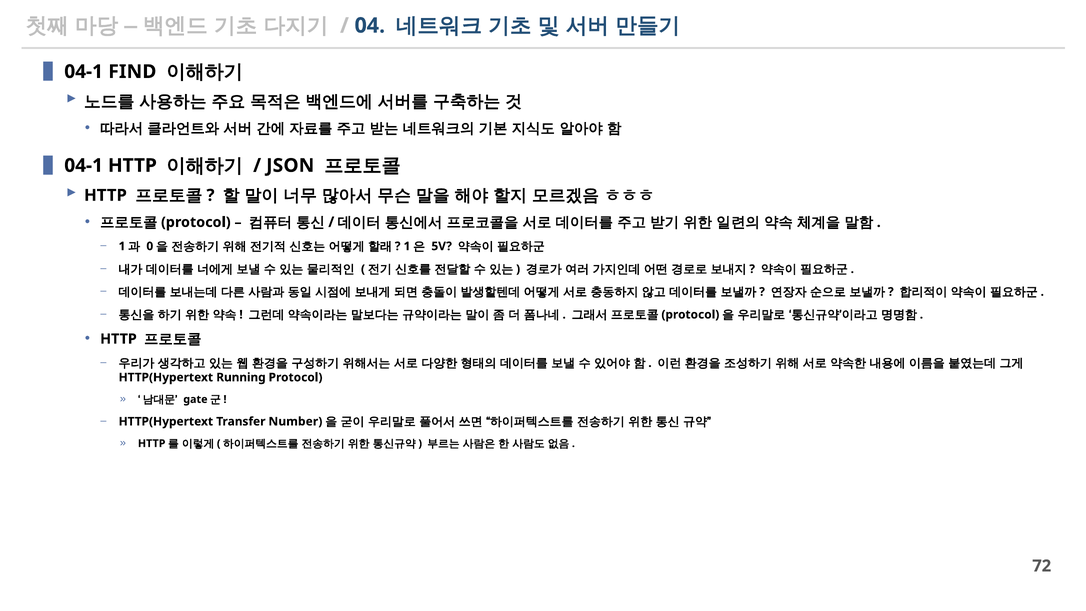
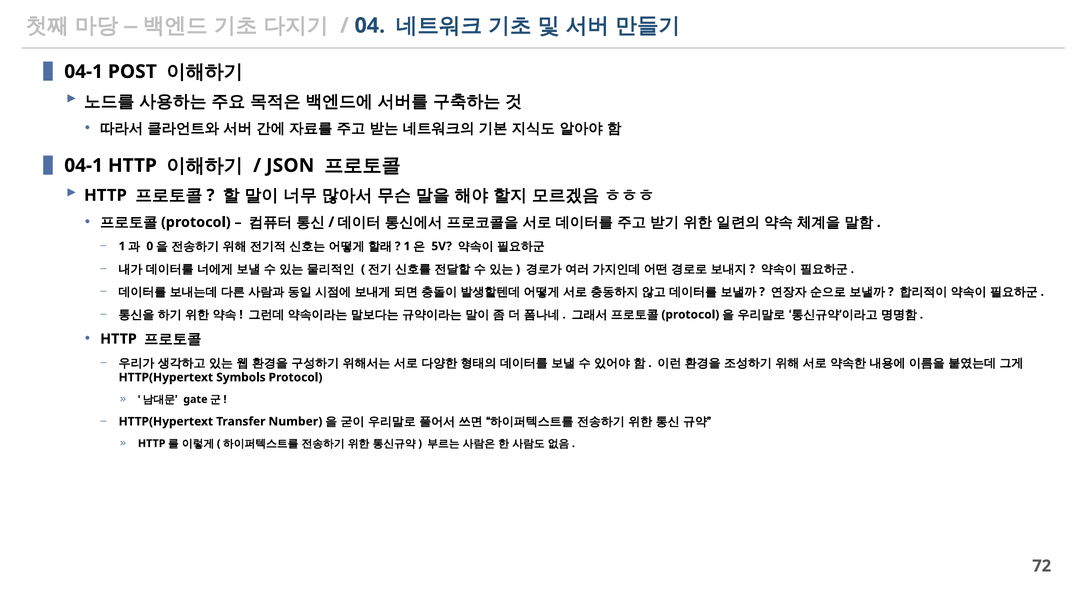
FIND: FIND -> POST (132, 72)
Running: Running -> Symbols (241, 377)
